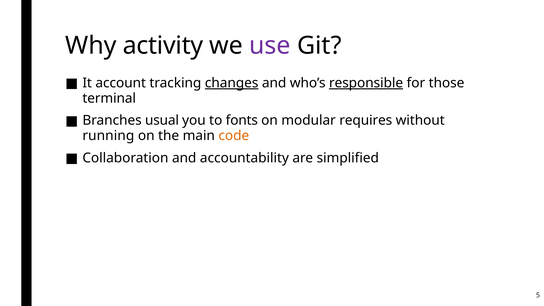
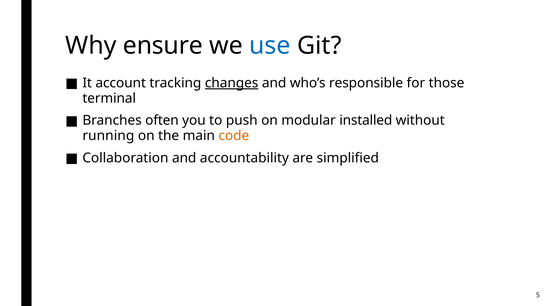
activity: activity -> ensure (163, 46)
use colour: purple -> blue (270, 46)
responsible underline: present -> none (366, 83)
usual: usual -> often (162, 120)
fonts: fonts -> push (242, 120)
requires: requires -> installed (366, 120)
